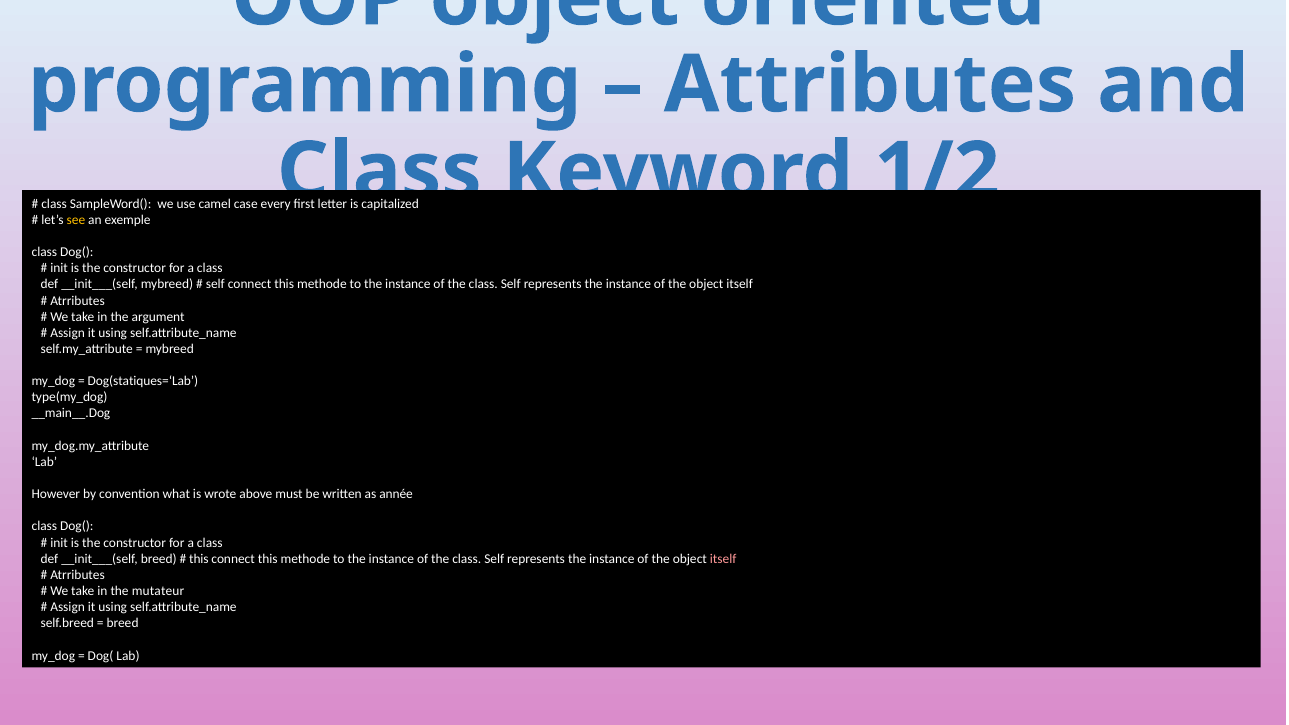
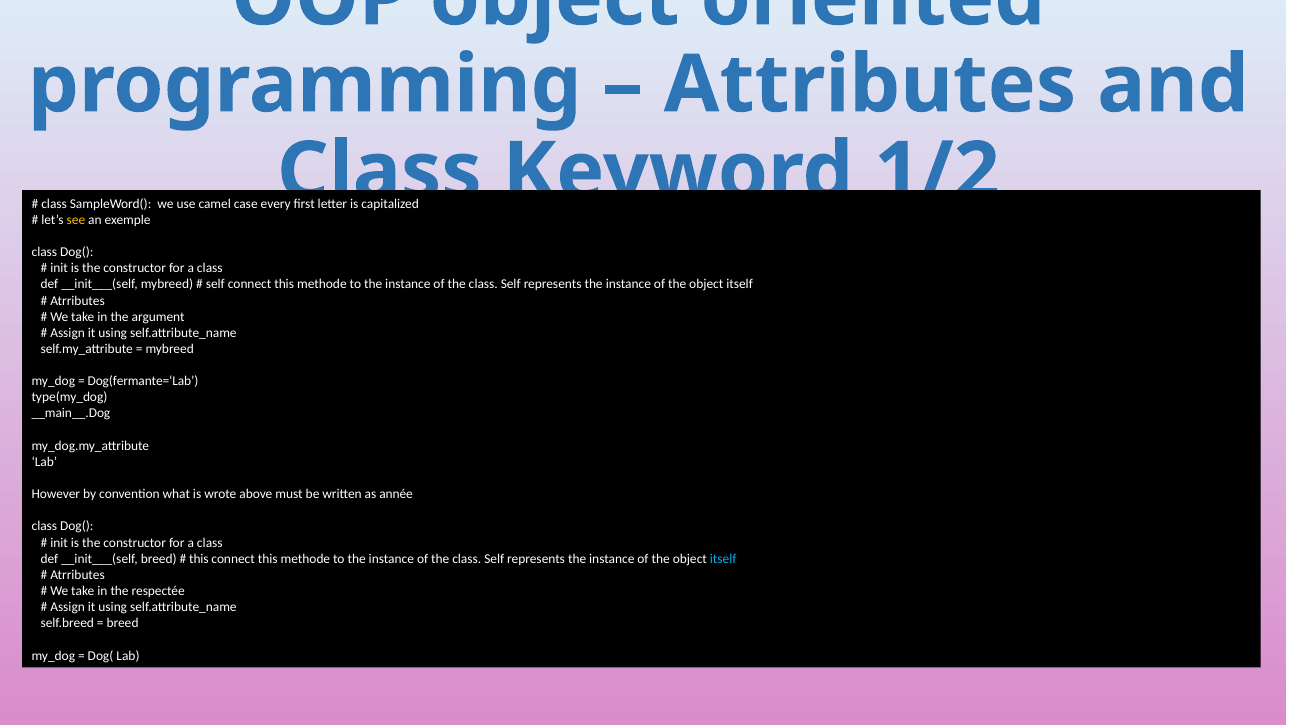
Dog(statiques=‘Lab: Dog(statiques=‘Lab -> Dog(fermante=‘Lab (143, 381)
itself colour: pink -> light blue (723, 559)
mutateur: mutateur -> respectée (158, 591)
